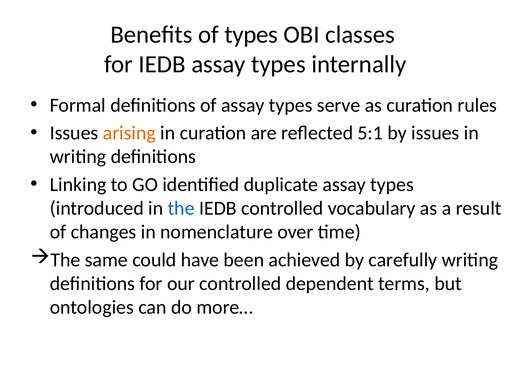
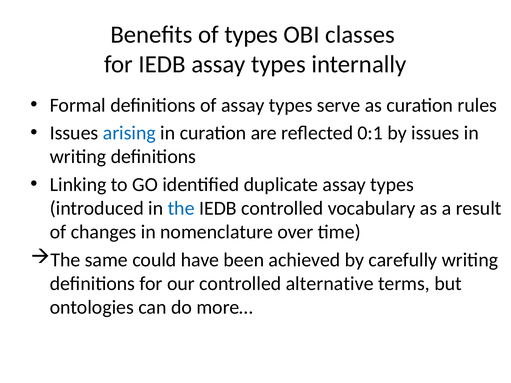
arising colour: orange -> blue (129, 133)
5:1: 5:1 -> 0:1 (370, 133)
dependent: dependent -> alternative (330, 284)
